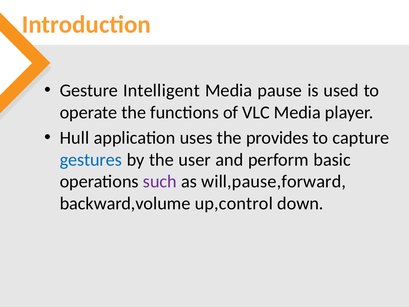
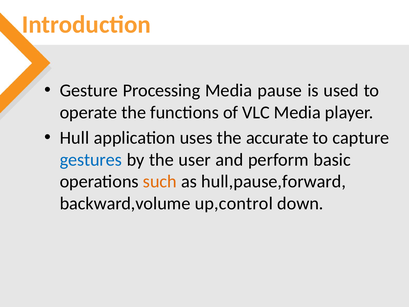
Intelligent: Intelligent -> Processing (162, 90)
provides: provides -> accurate (277, 138)
such colour: purple -> orange (160, 181)
will,pause,forward: will,pause,forward -> hull,pause,forward (274, 181)
